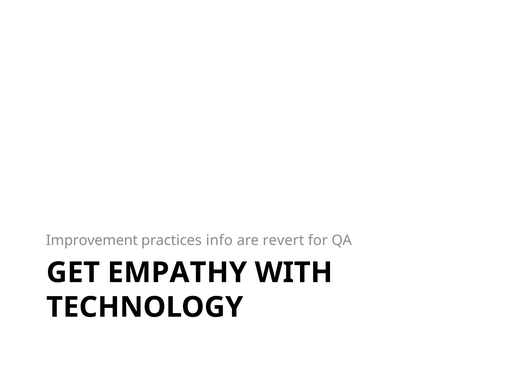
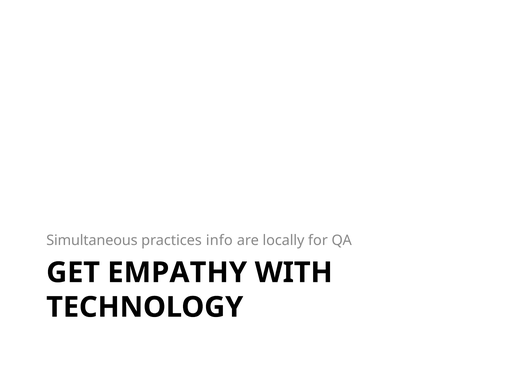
Improvement: Improvement -> Simultaneous (92, 240)
revert: revert -> locally (283, 240)
